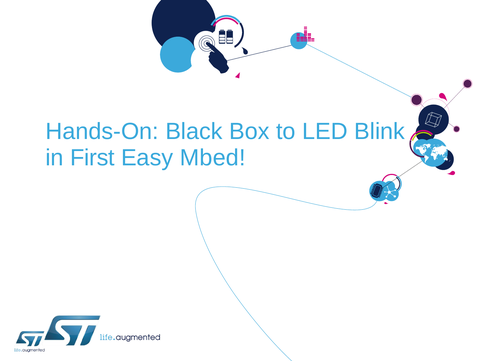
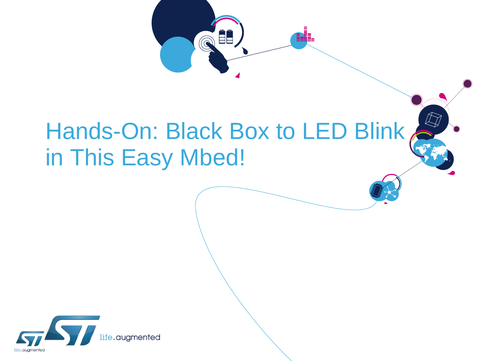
First: First -> This (92, 158)
